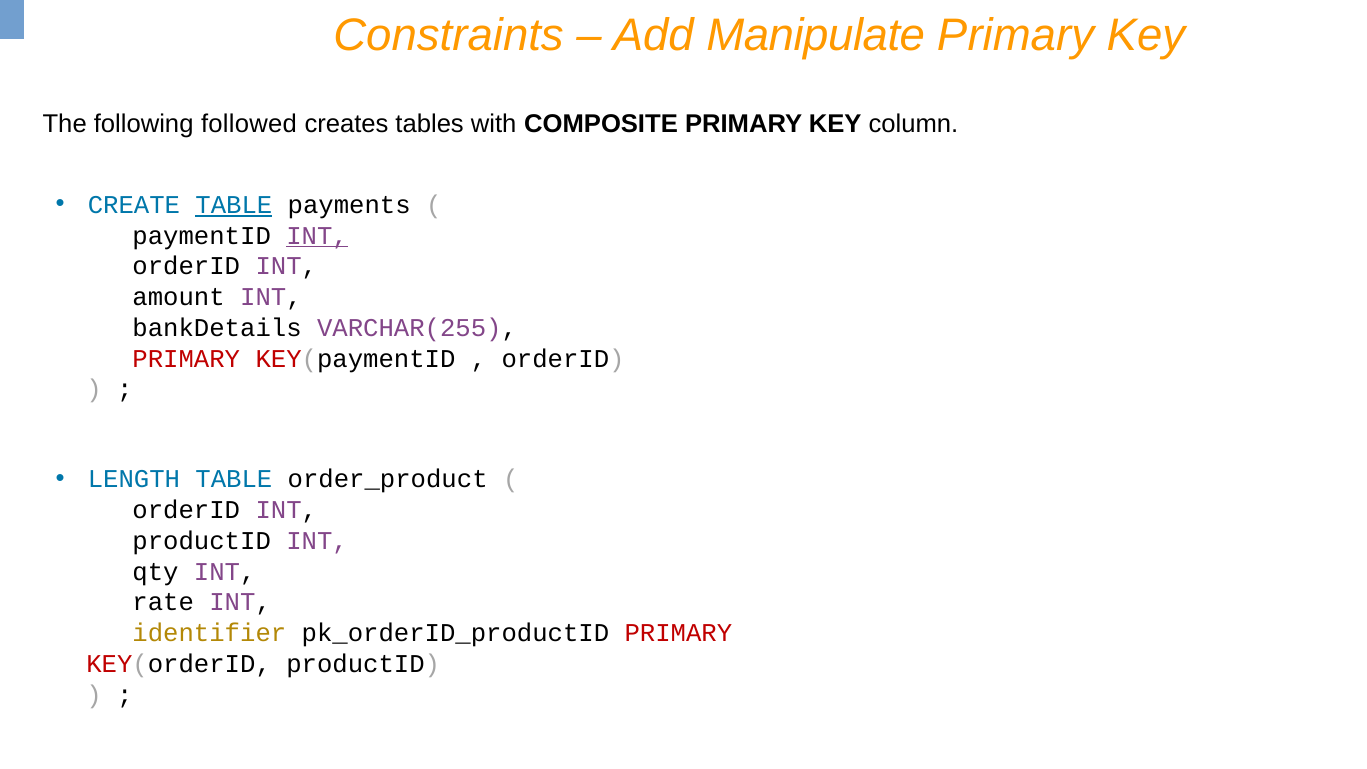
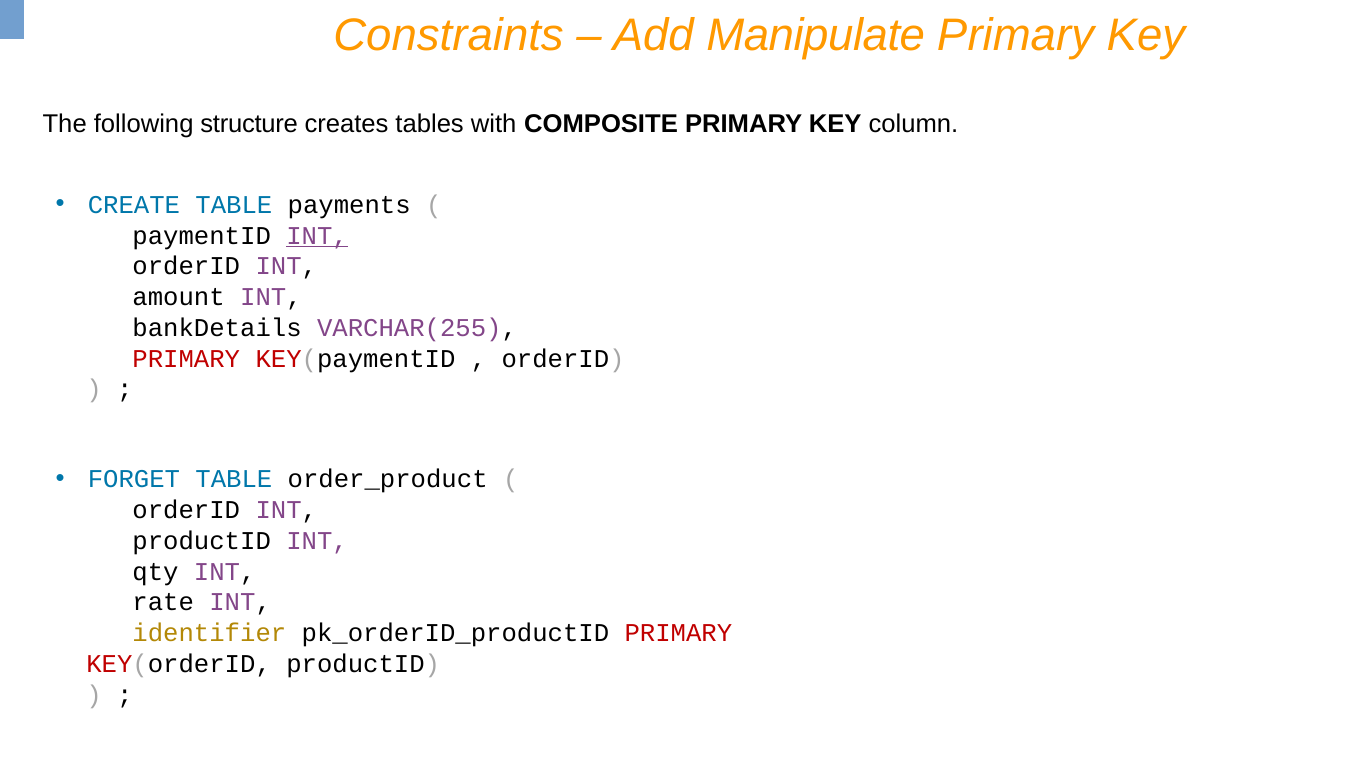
followed: followed -> structure (249, 124)
TABLE underline: present -> none (234, 205)
LENGTH: LENGTH -> FORGET (134, 479)
